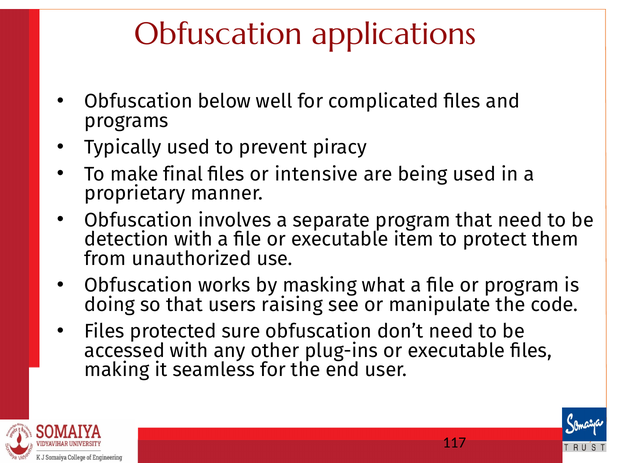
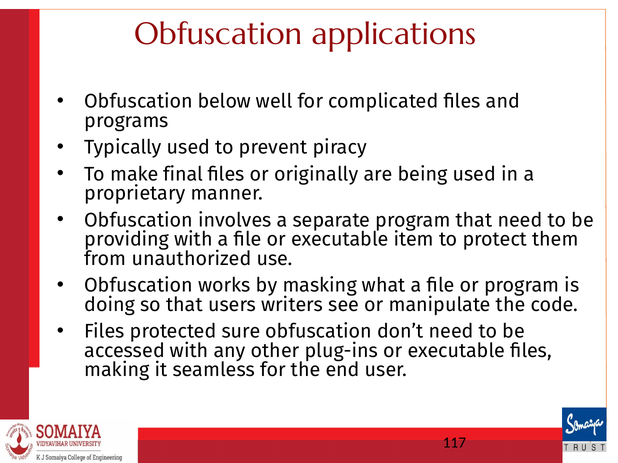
intensive: intensive -> originally (316, 174)
detection: detection -> providing (127, 240)
raising: raising -> writers (292, 305)
